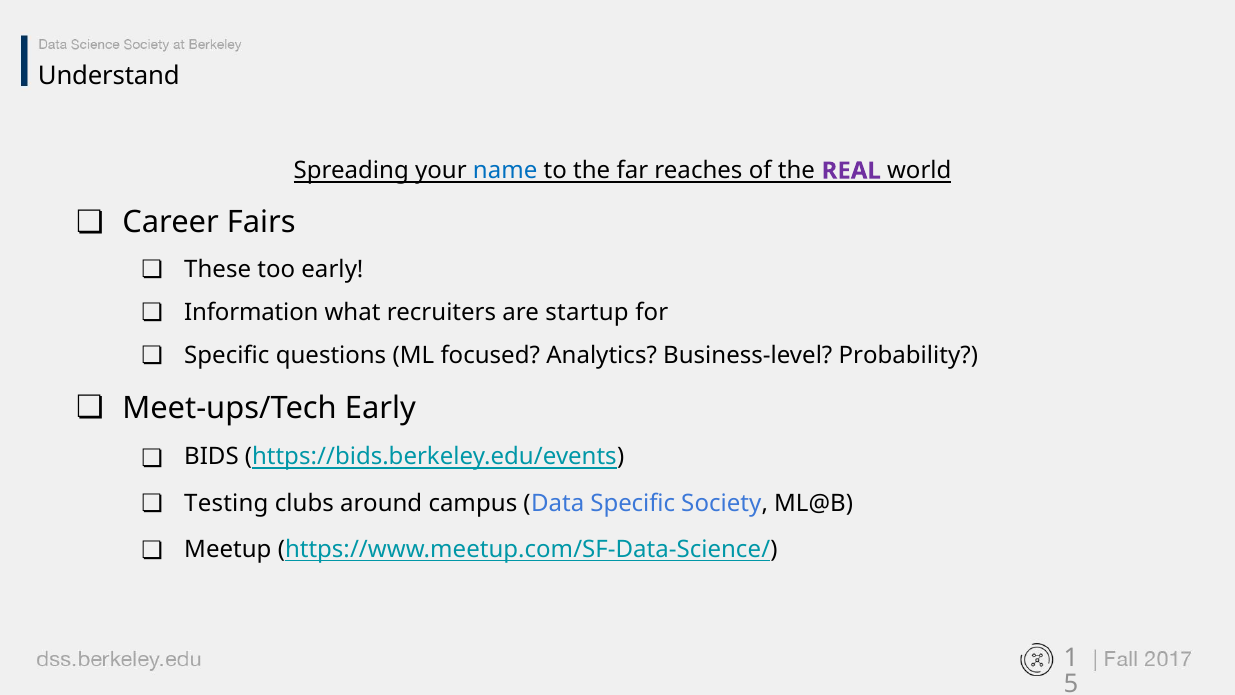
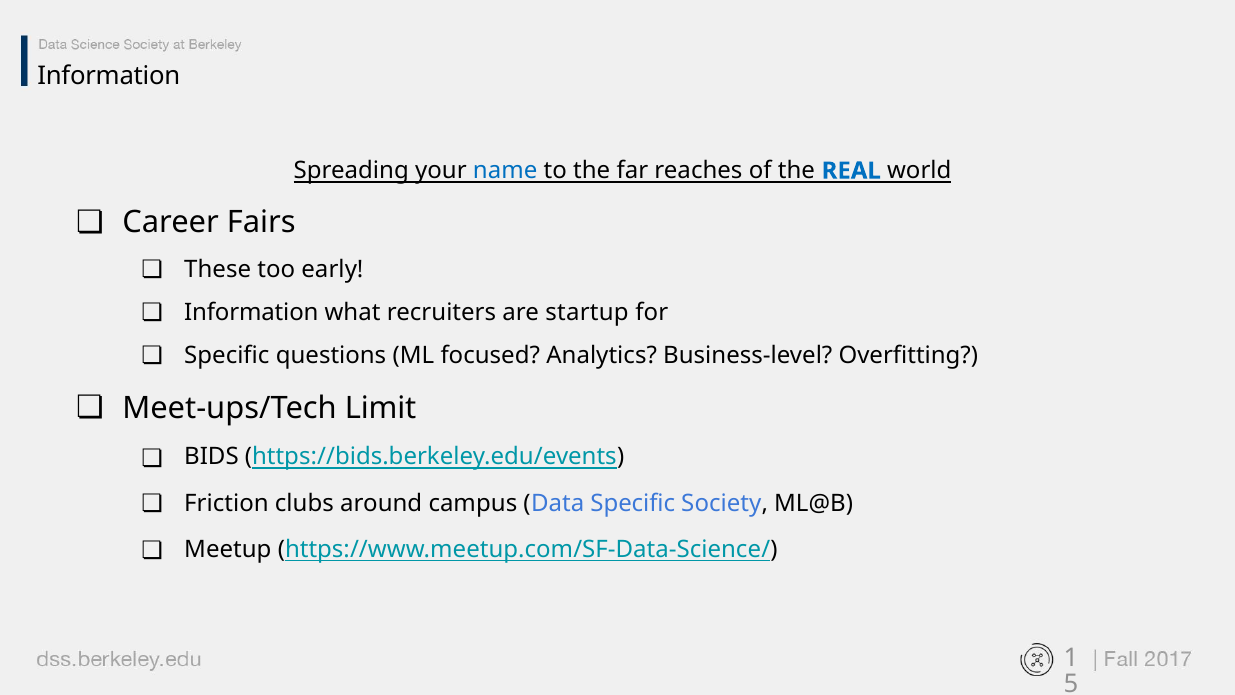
Understand: Understand -> Information (109, 76)
REAL colour: purple -> blue (851, 171)
Probability: Probability -> Overfitting (908, 356)
Meet-ups/Tech Early: Early -> Limit (381, 408)
Testing: Testing -> Friction (226, 504)
